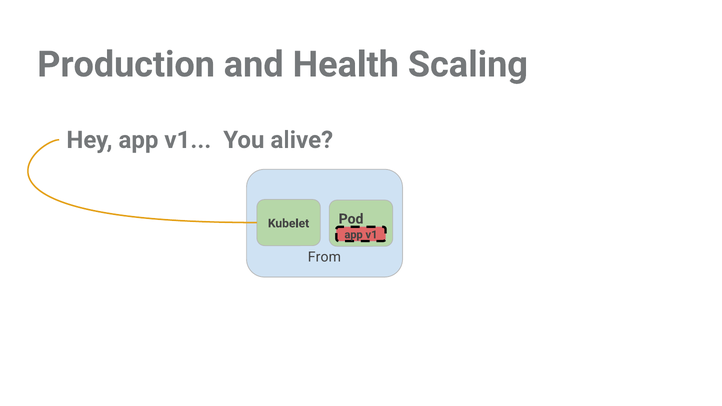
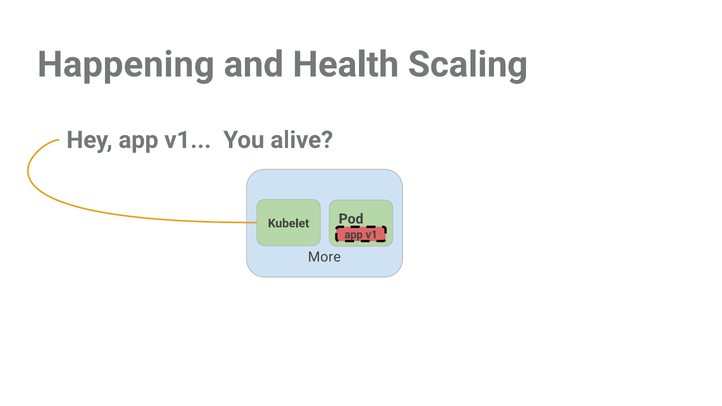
Production: Production -> Happening (126, 65)
From: From -> More (324, 257)
